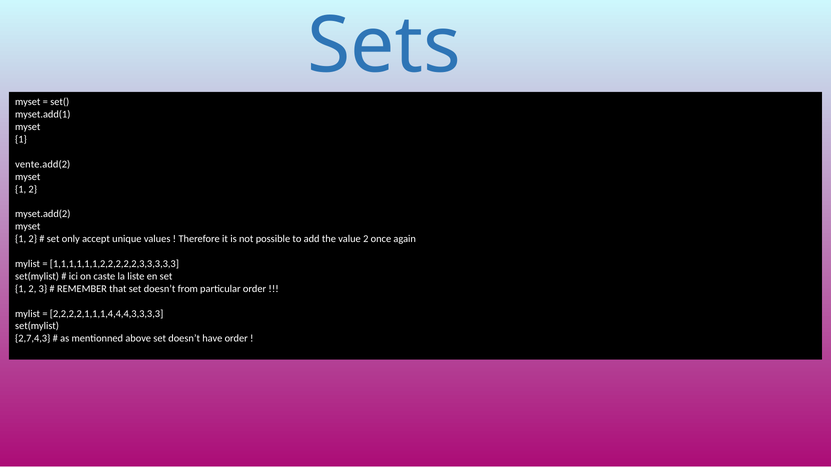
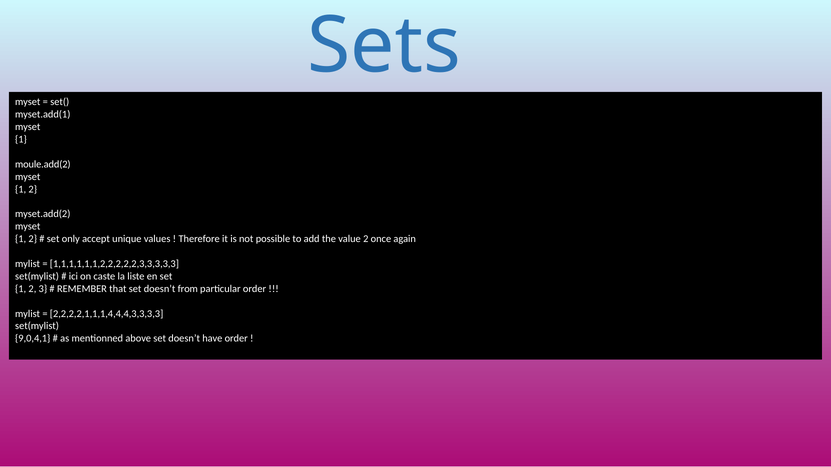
vente.add(2: vente.add(2 -> moule.add(2 (43, 164)
2,7,4,3: 2,7,4,3 -> 9,0,4,1 (33, 339)
